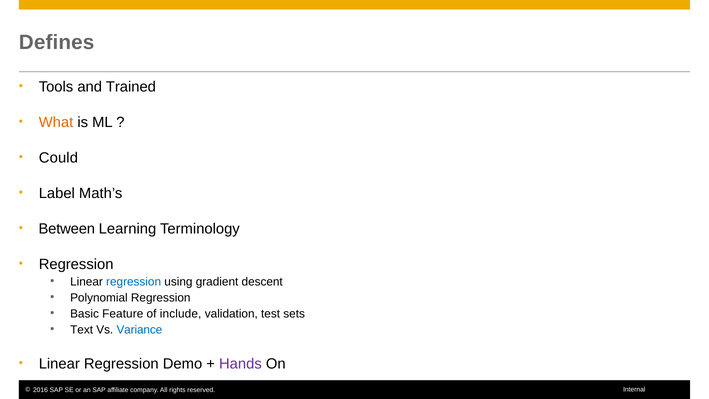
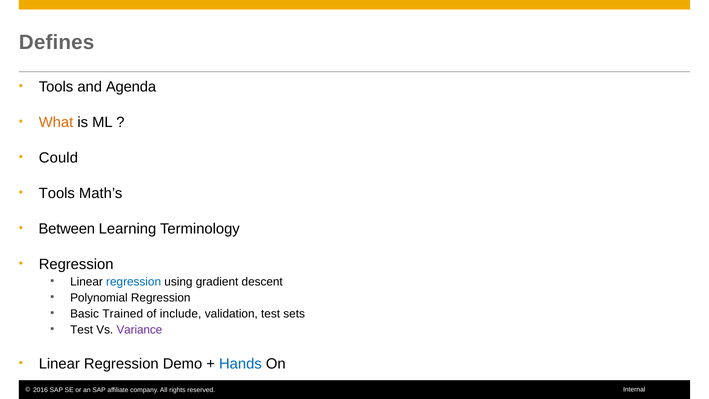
Trained: Trained -> Agenda (131, 87)
Label: Label -> Tools (57, 193)
Feature: Feature -> Trained (123, 314)
Text: Text -> Test (82, 330)
Variance colour: blue -> purple (139, 330)
Hands colour: purple -> blue (240, 363)
